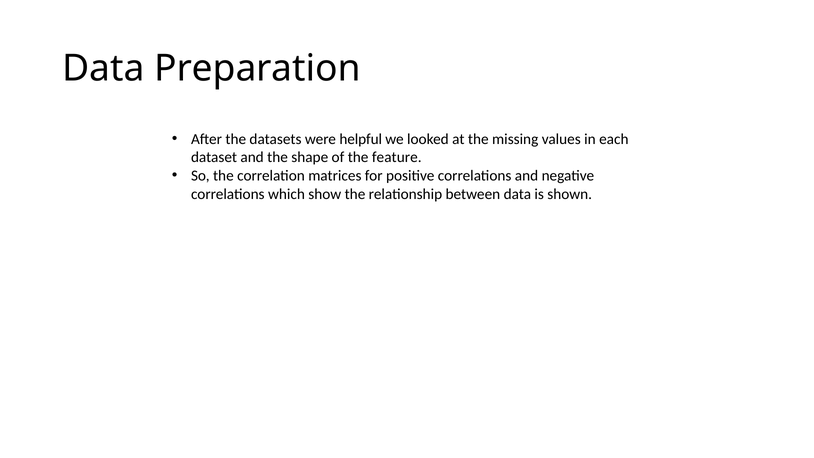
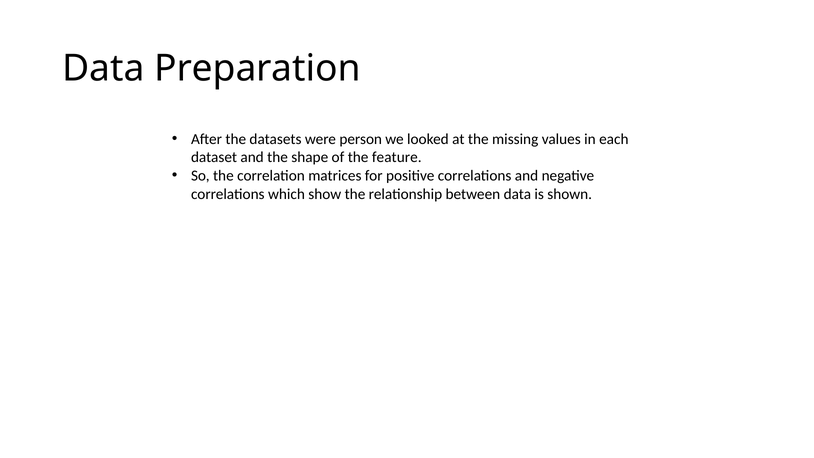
helpful: helpful -> person (361, 139)
